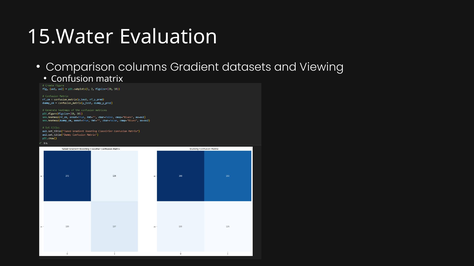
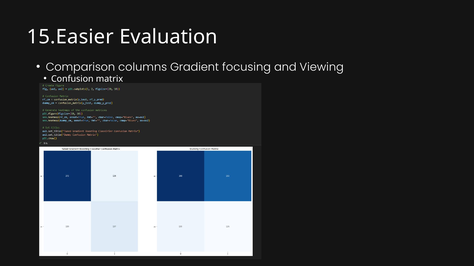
15.Water: 15.Water -> 15.Easier (70, 37)
datasets: datasets -> focusing (247, 67)
